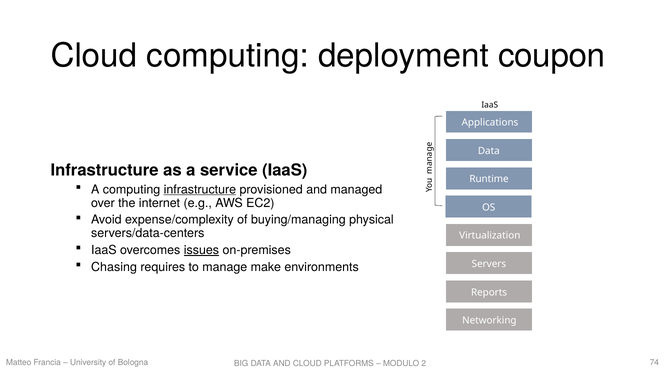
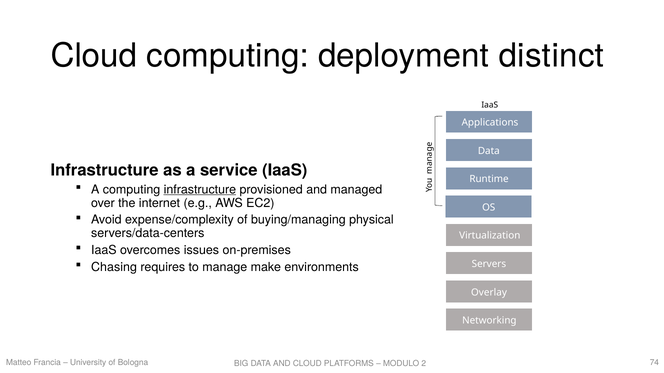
coupon: coupon -> distinct (551, 56)
issues underline: present -> none (201, 250)
Reports: Reports -> Overlay (489, 293)
